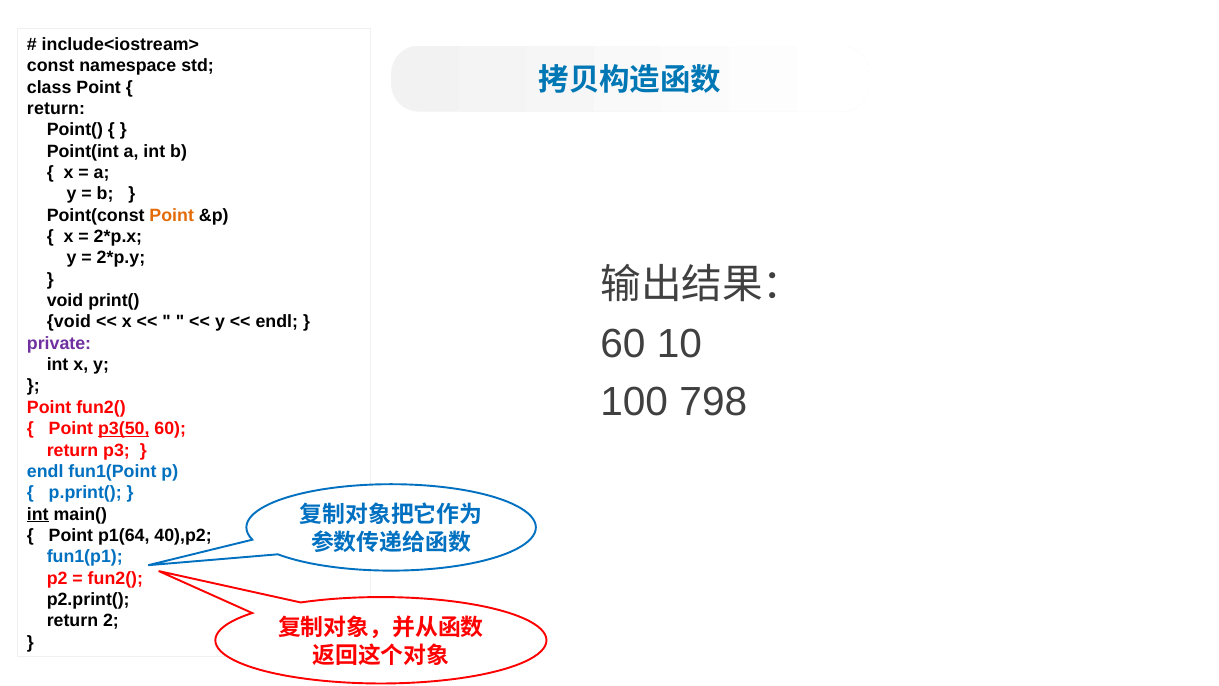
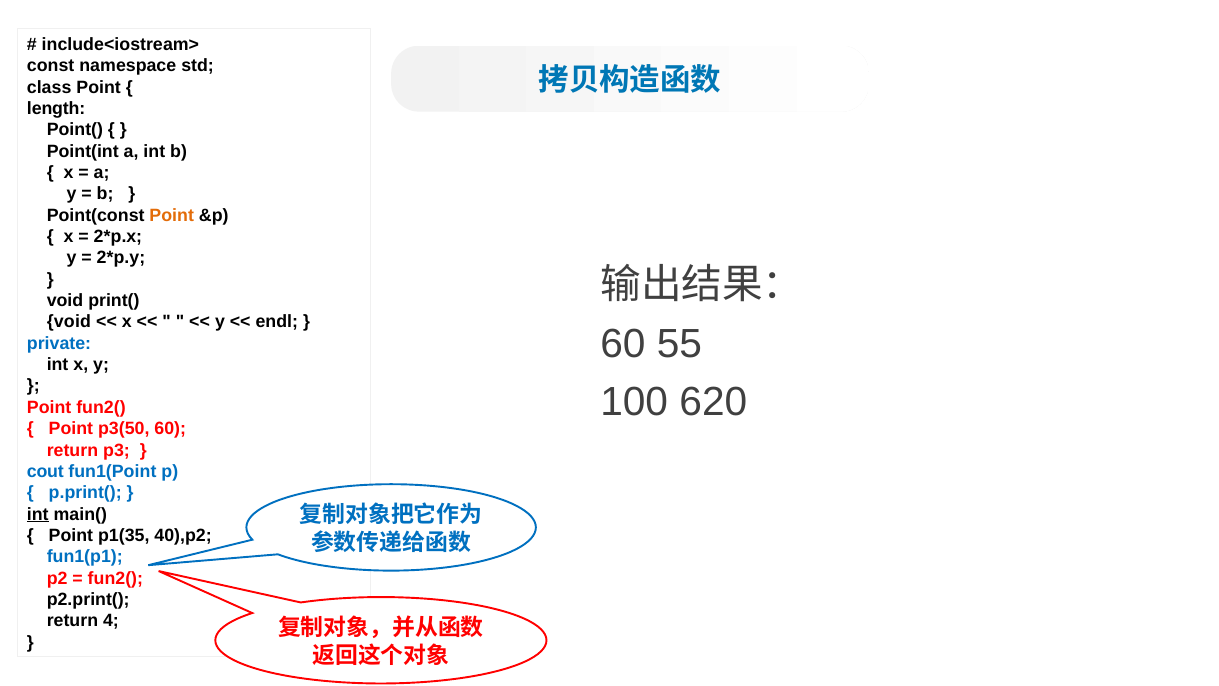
return: return -> length (56, 108)
10: 10 -> 55 (679, 344)
private colour: purple -> blue (59, 343)
798: 798 -> 620 (713, 402)
p3(50 underline: present -> none (124, 429)
endl: endl -> cout (45, 471)
p1(64: p1(64 -> p1(35 (124, 535)
2: 2 -> 4 (111, 621)
